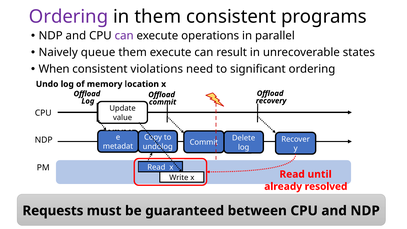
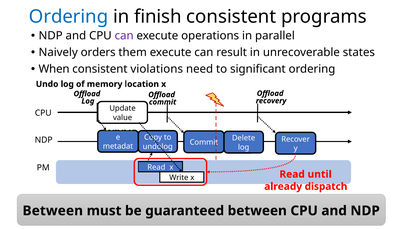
Ordering colour: purple -> blue (69, 17)
in them: them -> finish (158, 17)
queue: queue -> orders (98, 52)
resolved: resolved -> dispatch (326, 186)
Requests: Requests -> Between (53, 211)
